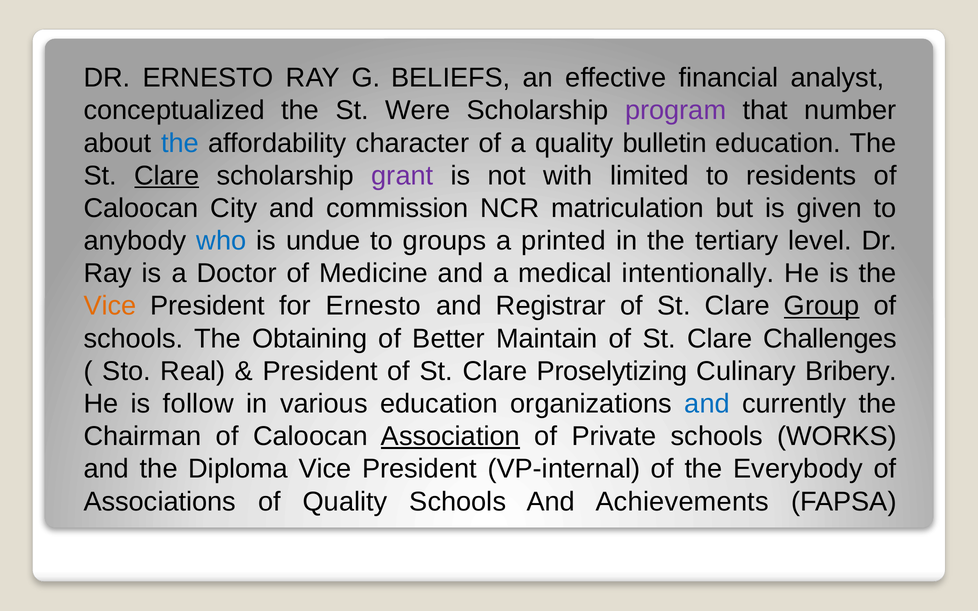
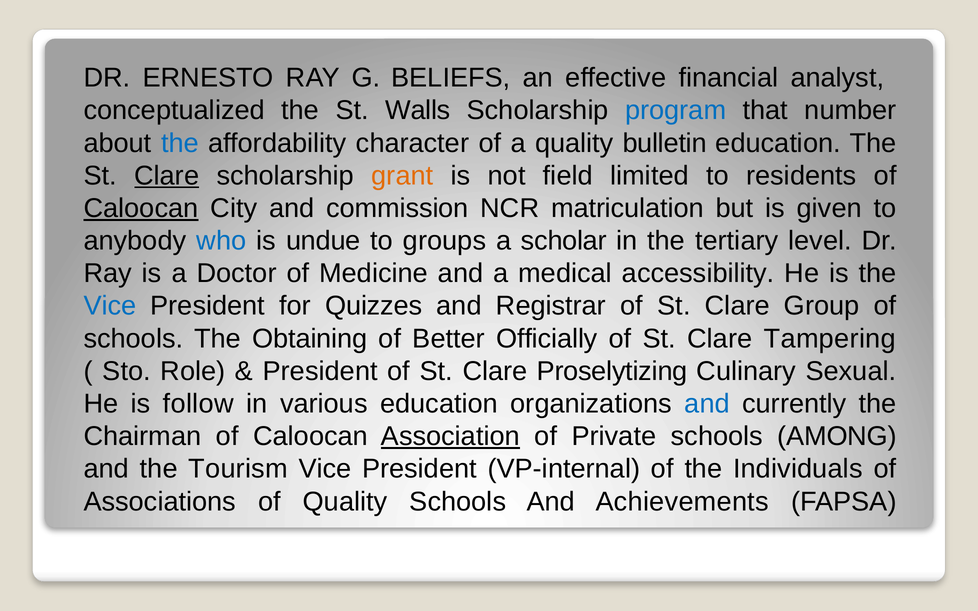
Were: Were -> Walls (418, 111)
program colour: purple -> blue (676, 111)
grant colour: purple -> orange (402, 176)
with: with -> field (568, 176)
Caloocan underline: none -> present (141, 208)
printed: printed -> scholar (564, 241)
intentionally: intentionally -> accessibility (698, 274)
Vice colour: orange -> blue (110, 306)
for Ernesto: Ernesto -> Quizzes (374, 306)
Group underline: present -> none (822, 306)
Maintain: Maintain -> Officially (547, 339)
Challenges: Challenges -> Tampering (830, 339)
Real: Real -> Role (193, 371)
Bribery: Bribery -> Sexual (851, 371)
WORKS: WORKS -> AMONG (837, 437)
Diploma: Diploma -> Tourism (238, 469)
Everybody: Everybody -> Individuals (798, 469)
